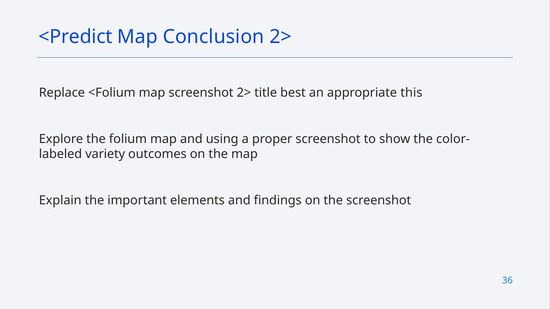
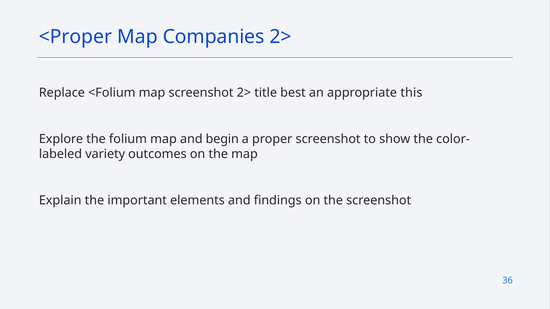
<Predict: <Predict -> <Proper (75, 37)
Conclusion: Conclusion -> Companies (214, 37)
using: using -> begin (222, 139)
